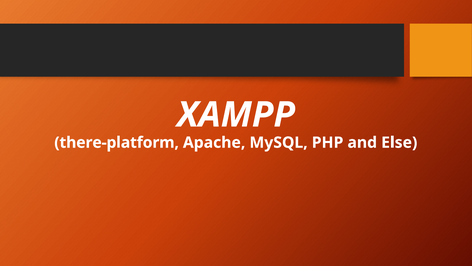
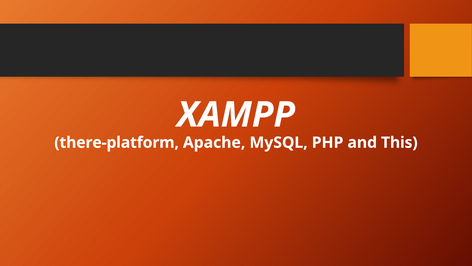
Else: Else -> This (399, 142)
